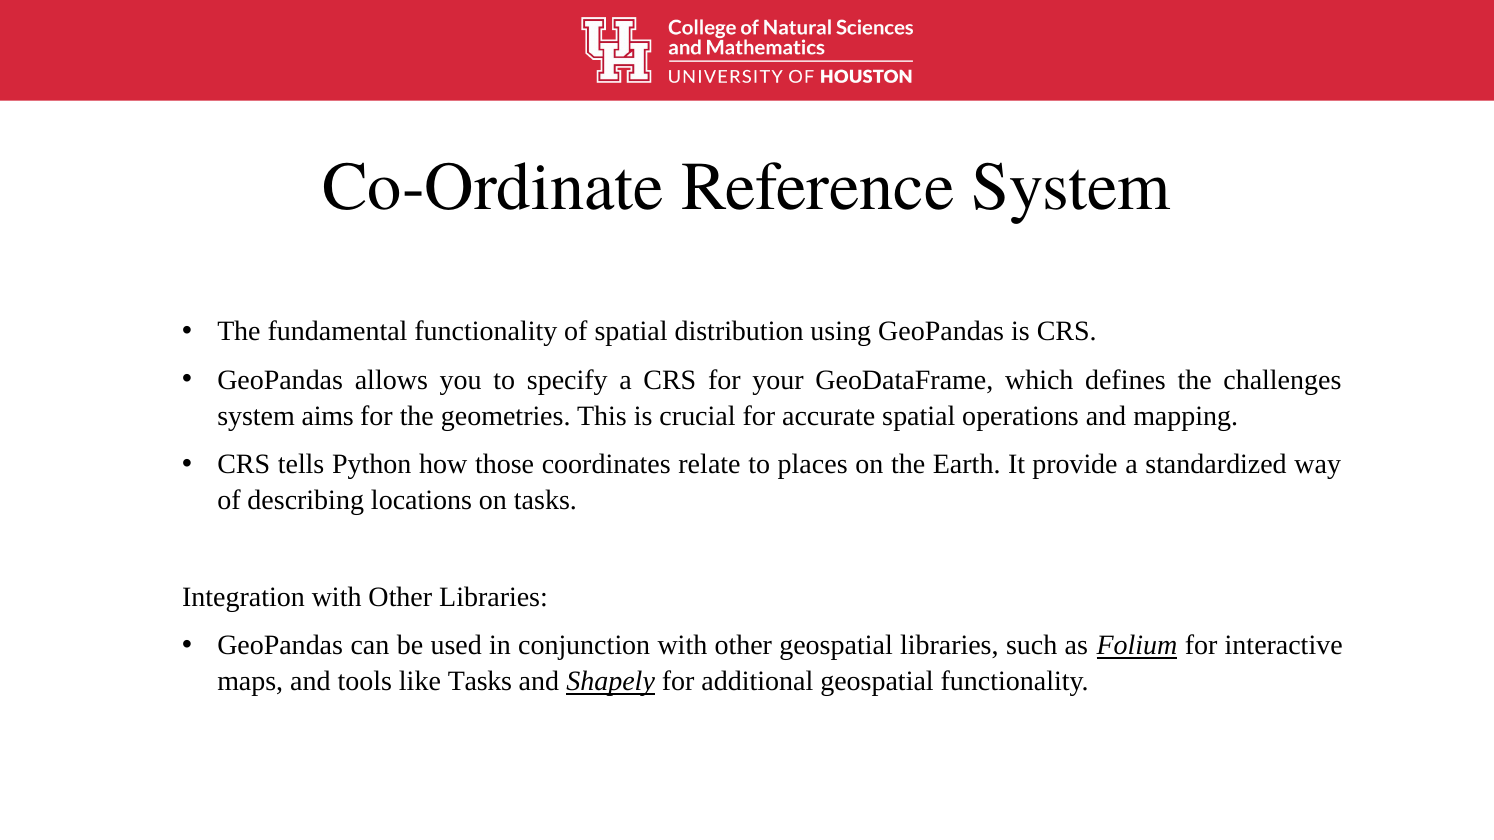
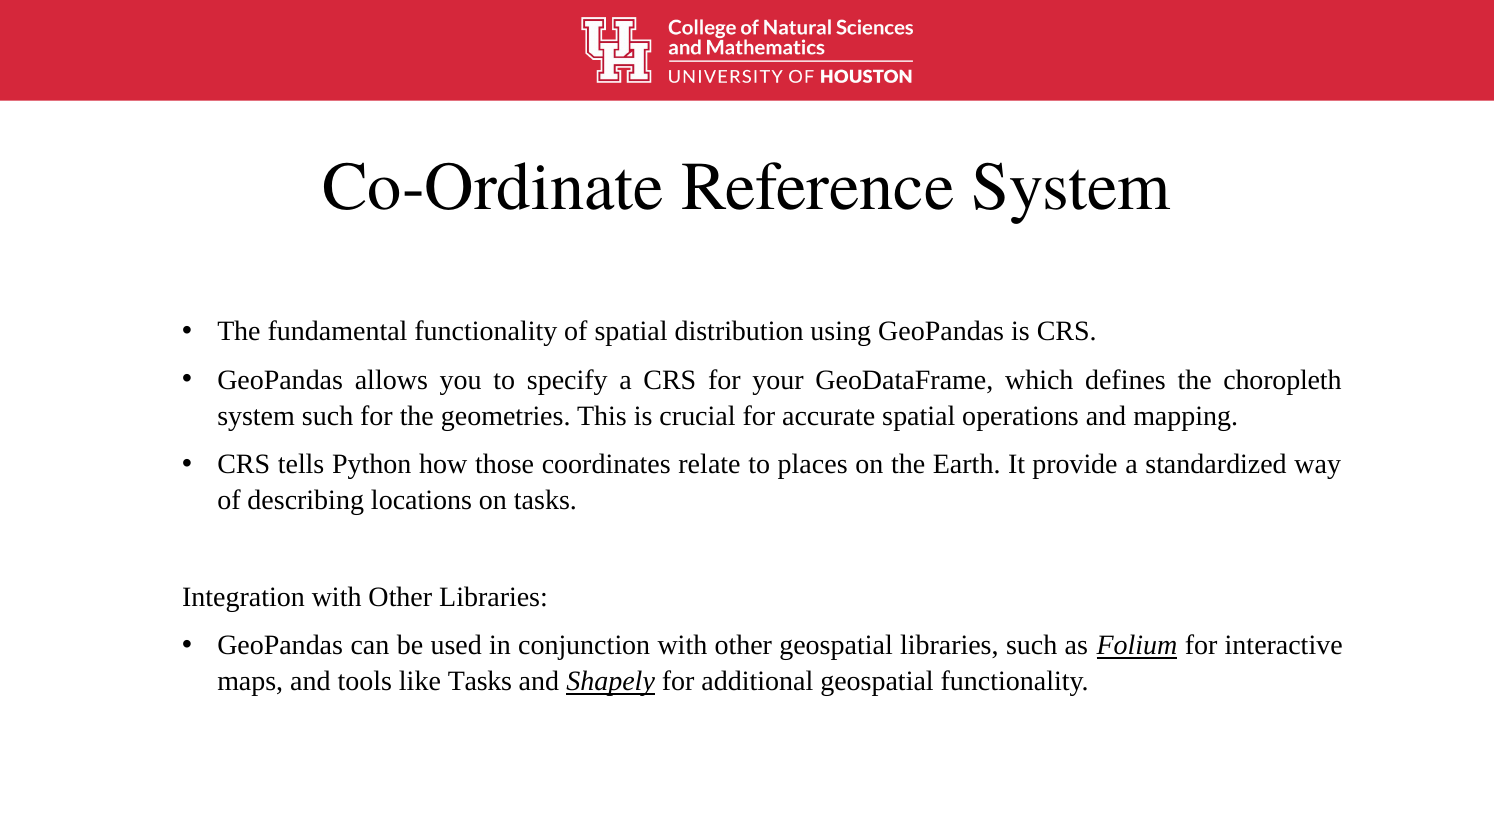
challenges: challenges -> choropleth (1282, 380)
system aims: aims -> such (328, 416)
